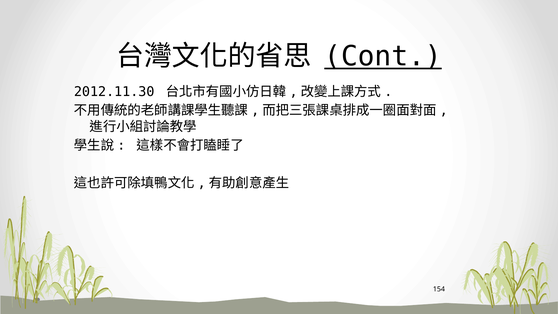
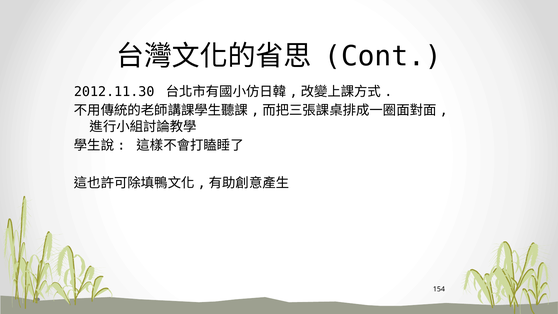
Cont underline: present -> none (383, 56)
